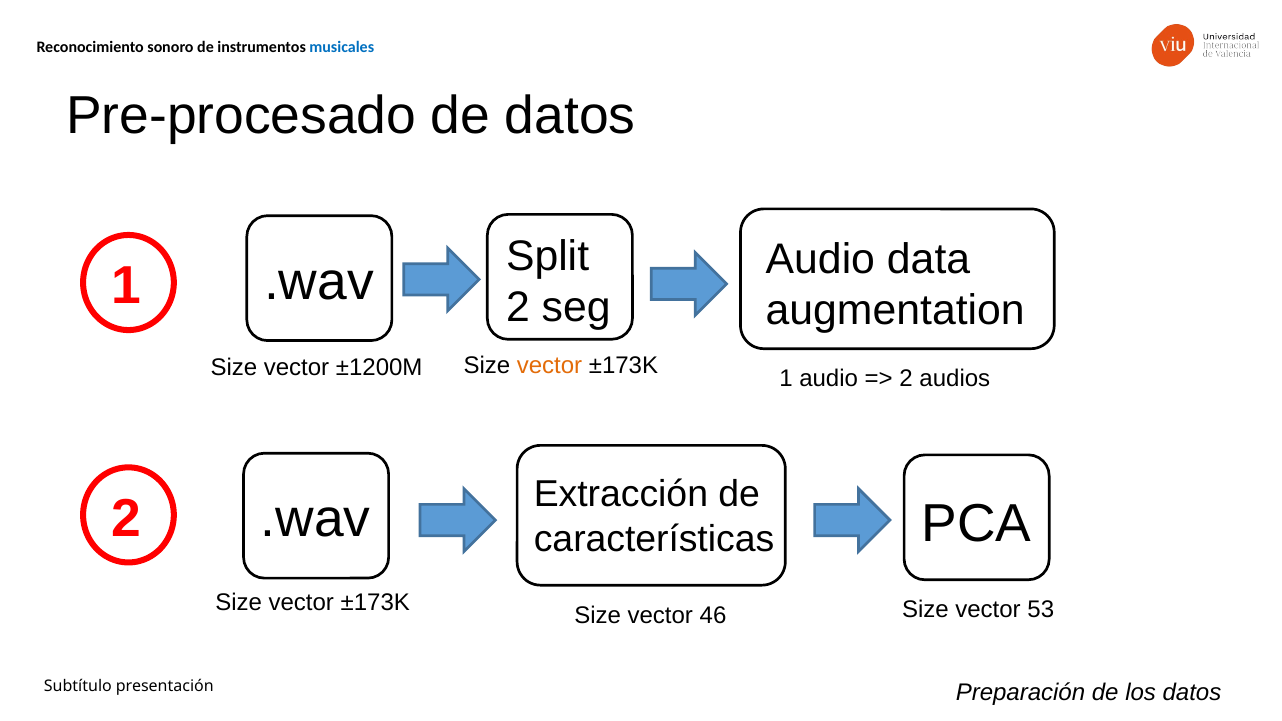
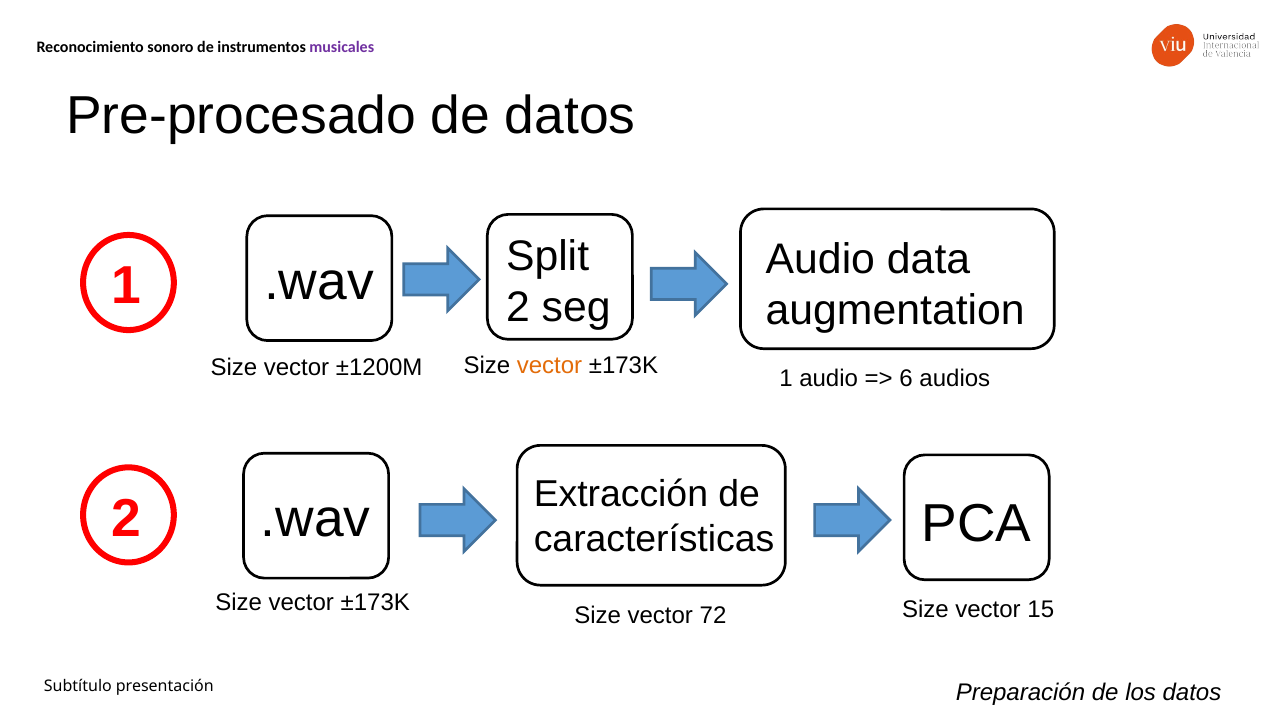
musicales colour: blue -> purple (342, 47)
2: 2 -> 6 (906, 378)
53: 53 -> 15 (1041, 609)
46: 46 -> 72 (713, 616)
